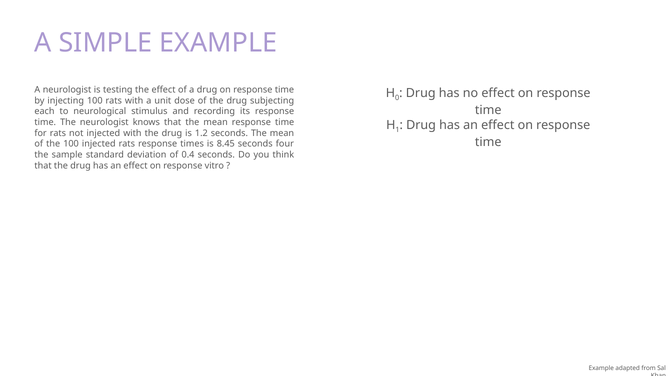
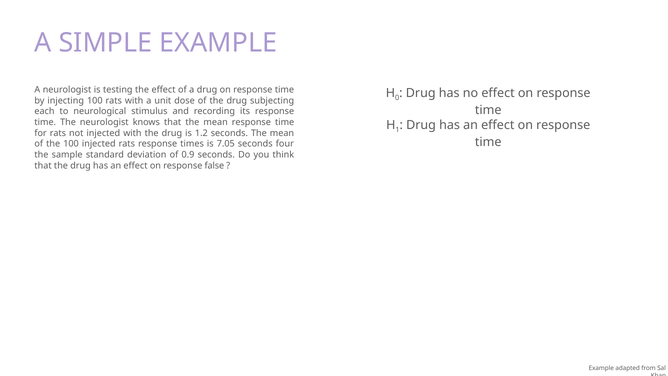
8.45: 8.45 -> 7.05 (226, 144)
0.4: 0.4 -> 0.9 (188, 155)
vitro: vitro -> false (214, 166)
